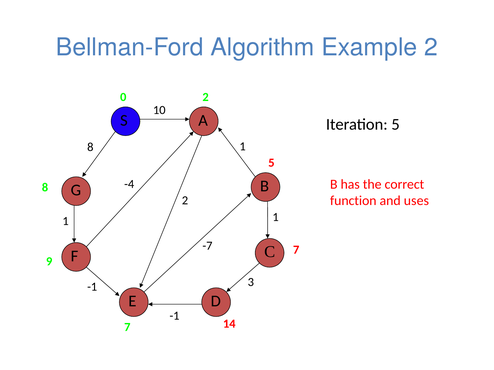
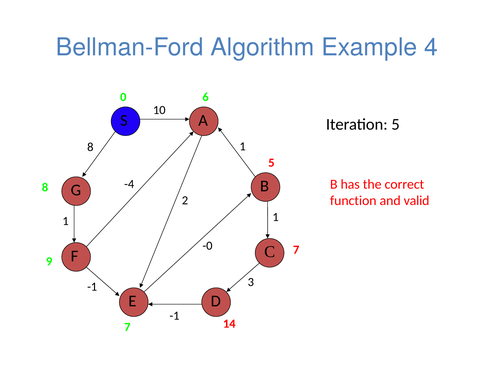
Example 2: 2 -> 4 (431, 47)
0 2: 2 -> 6 (206, 97)
uses: uses -> valid (417, 201)
-7: -7 -> -0 (207, 246)
